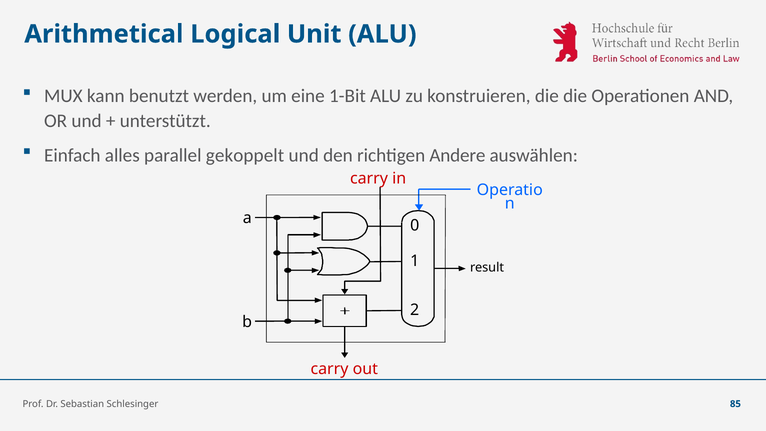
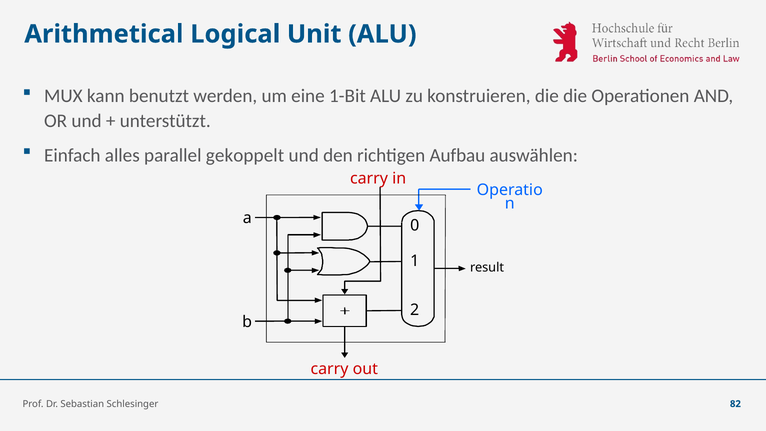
Andere: Andere -> Aufbau (457, 155)
85: 85 -> 82 (735, 404)
